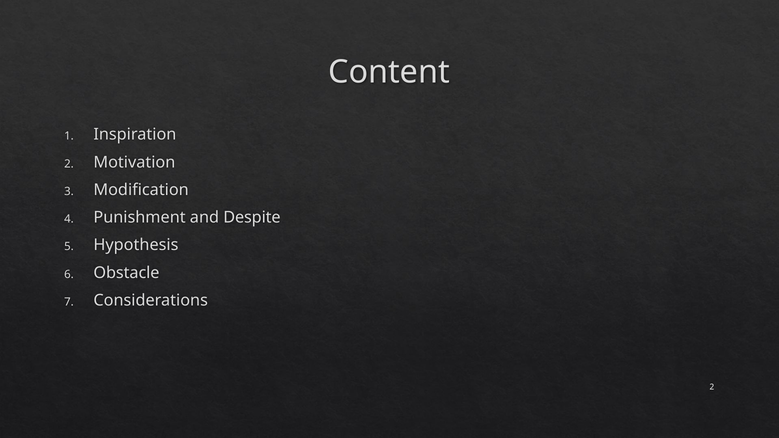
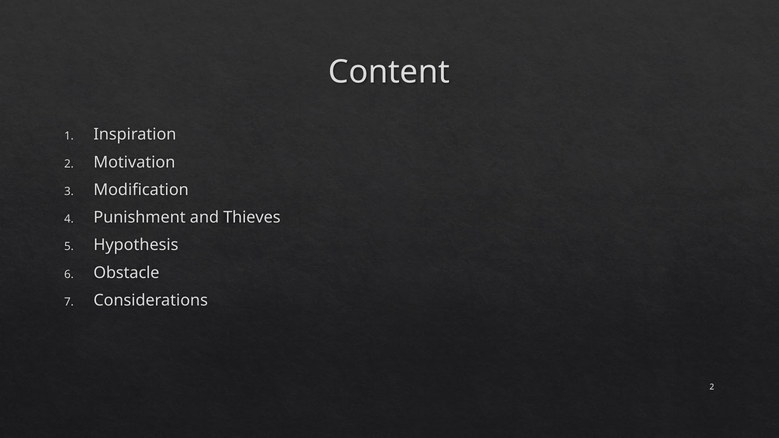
Despite: Despite -> Thieves (252, 218)
